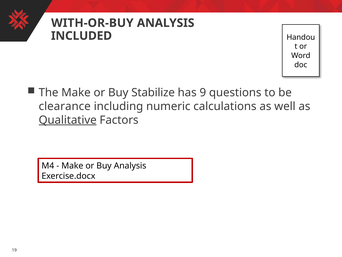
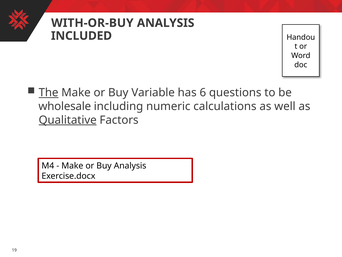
The underline: none -> present (49, 92)
Stabilize: Stabilize -> Variable (153, 92)
9: 9 -> 6 (203, 92)
clearance: clearance -> wholesale (65, 106)
